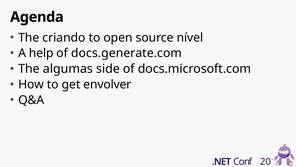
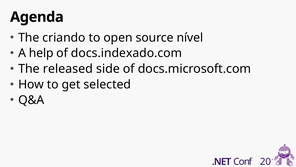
docs.generate.com: docs.generate.com -> docs.indexado.com (127, 53)
algumas: algumas -> released (68, 69)
envolver: envolver -> selected (107, 84)
